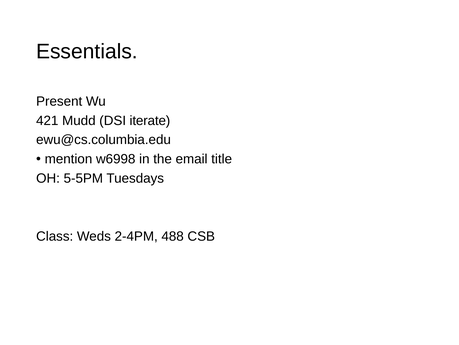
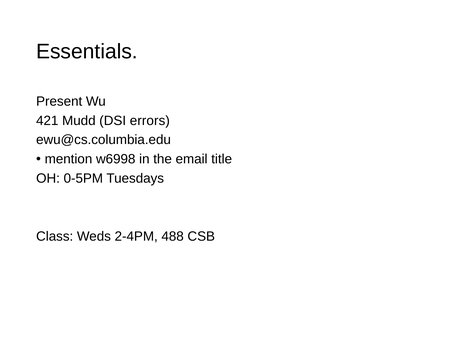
iterate: iterate -> errors (150, 120)
5-5PM: 5-5PM -> 0-5PM (83, 178)
